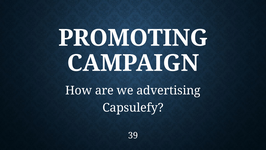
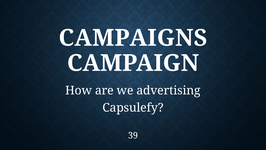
PROMOTING: PROMOTING -> CAMPAIGNS (133, 38)
